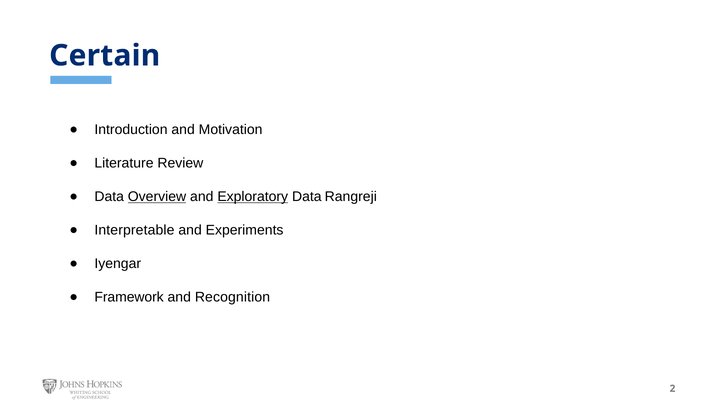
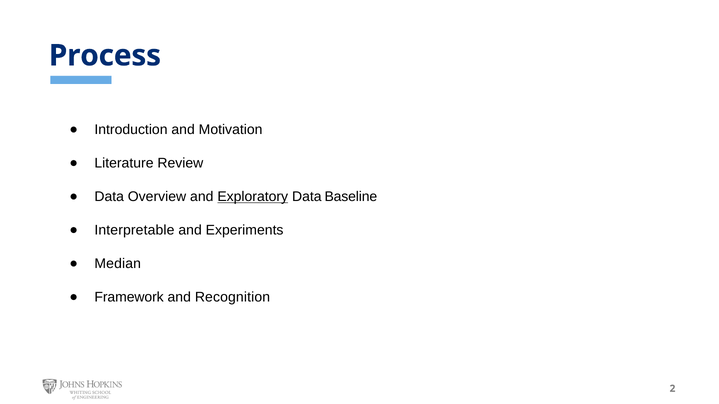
Certain: Certain -> Process (105, 56)
Overview underline: present -> none (157, 197)
Rangreji: Rangreji -> Baseline (351, 197)
Iyengar: Iyengar -> Median (118, 264)
